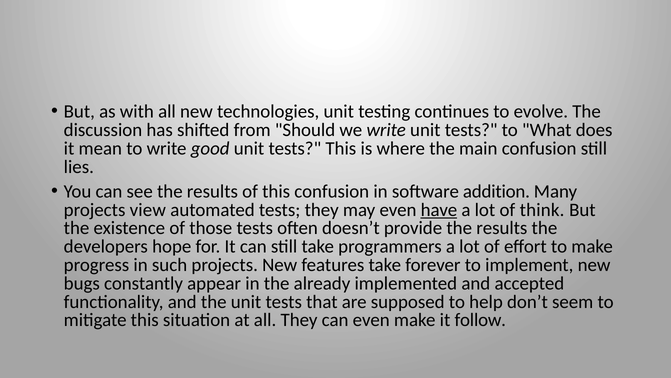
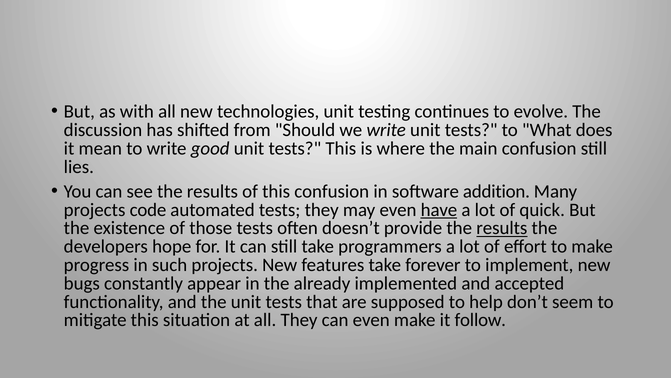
view: view -> code (148, 210)
think: think -> quick (542, 210)
results underline: none -> present (502, 228)
